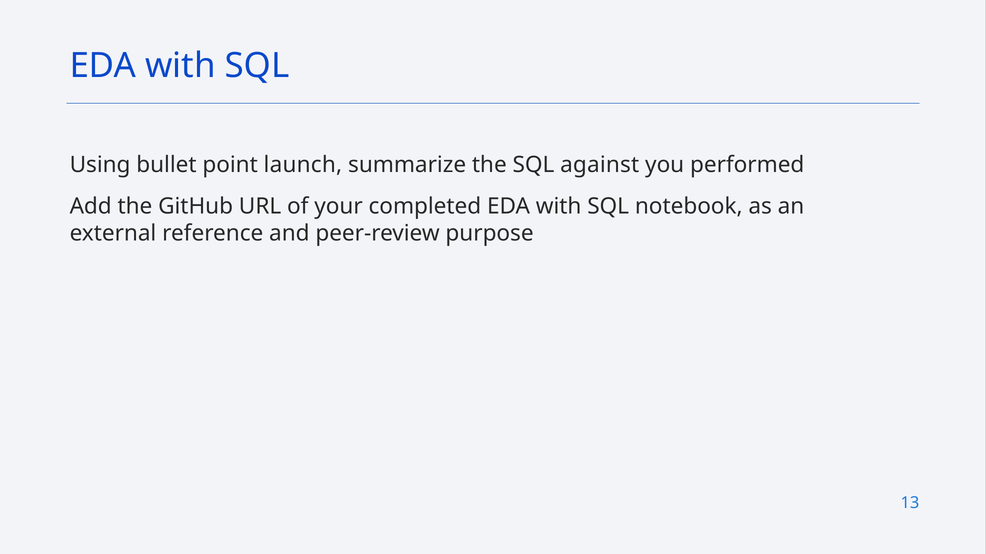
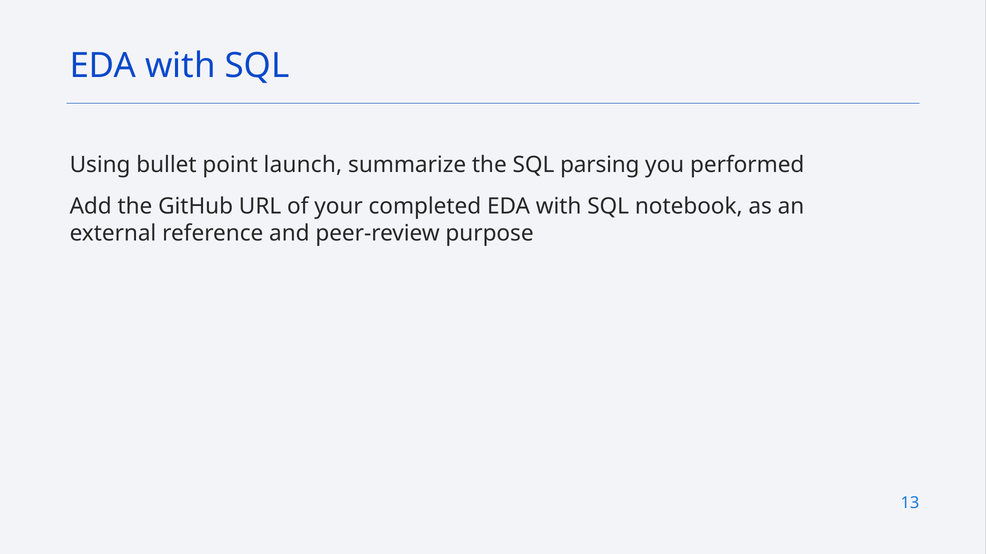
against: against -> parsing (600, 165)
